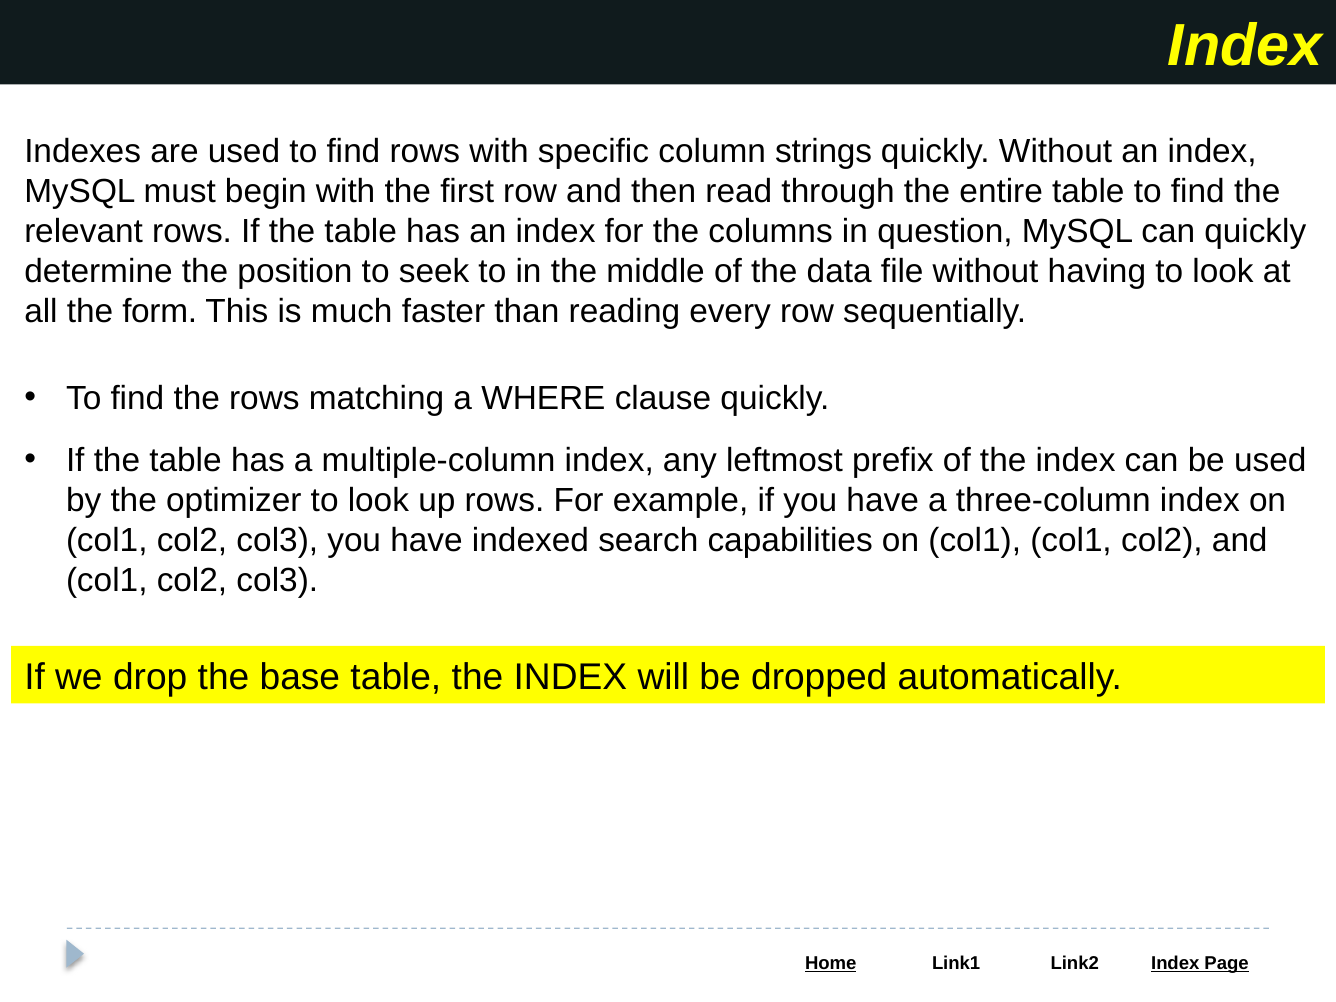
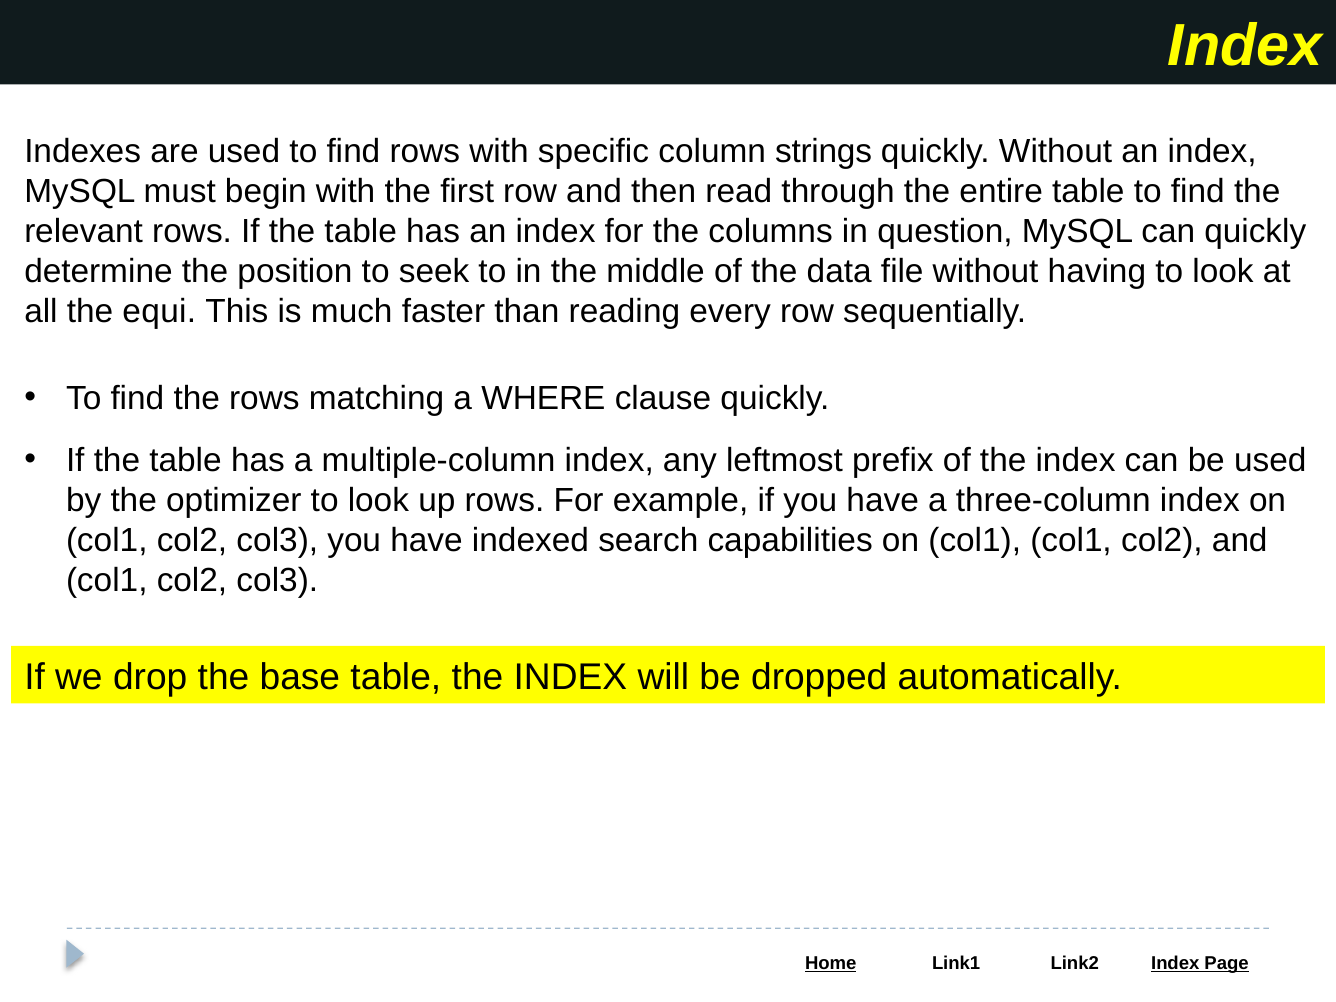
form: form -> equi (159, 312)
